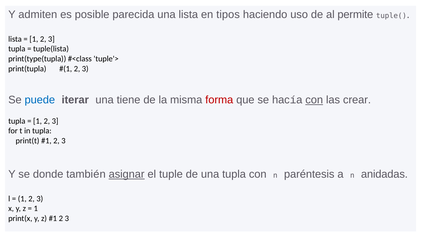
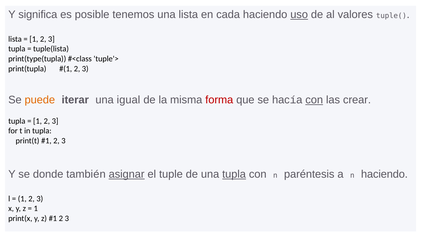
admiten: admiten -> significa (38, 15)
parecida: parecida -> tenemos (133, 15)
tipos: tipos -> cada (228, 15)
uso underline: none -> present (299, 15)
permite: permite -> valores (355, 15)
puede colour: blue -> orange (40, 100)
tiene: tiene -> igual (128, 100)
tupla underline: none -> present (234, 174)
n anidadas: anidadas -> haciendo (384, 174)
